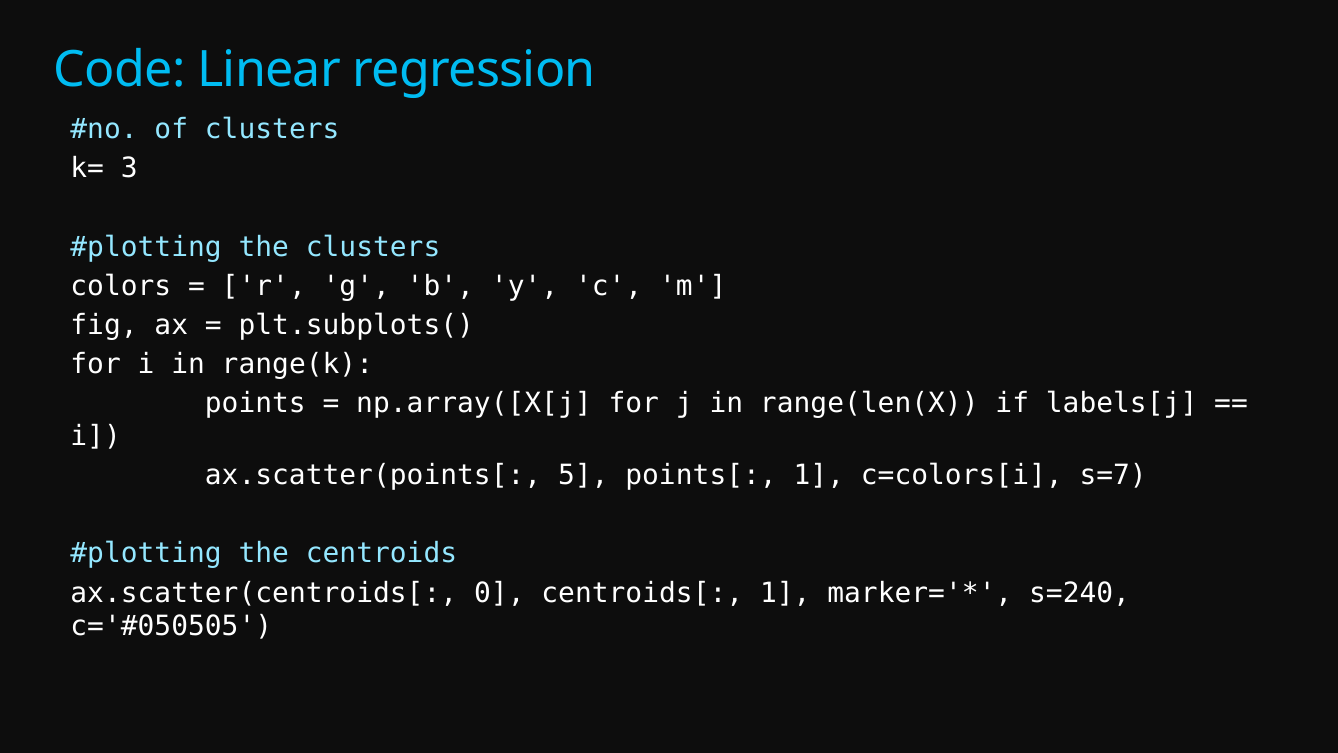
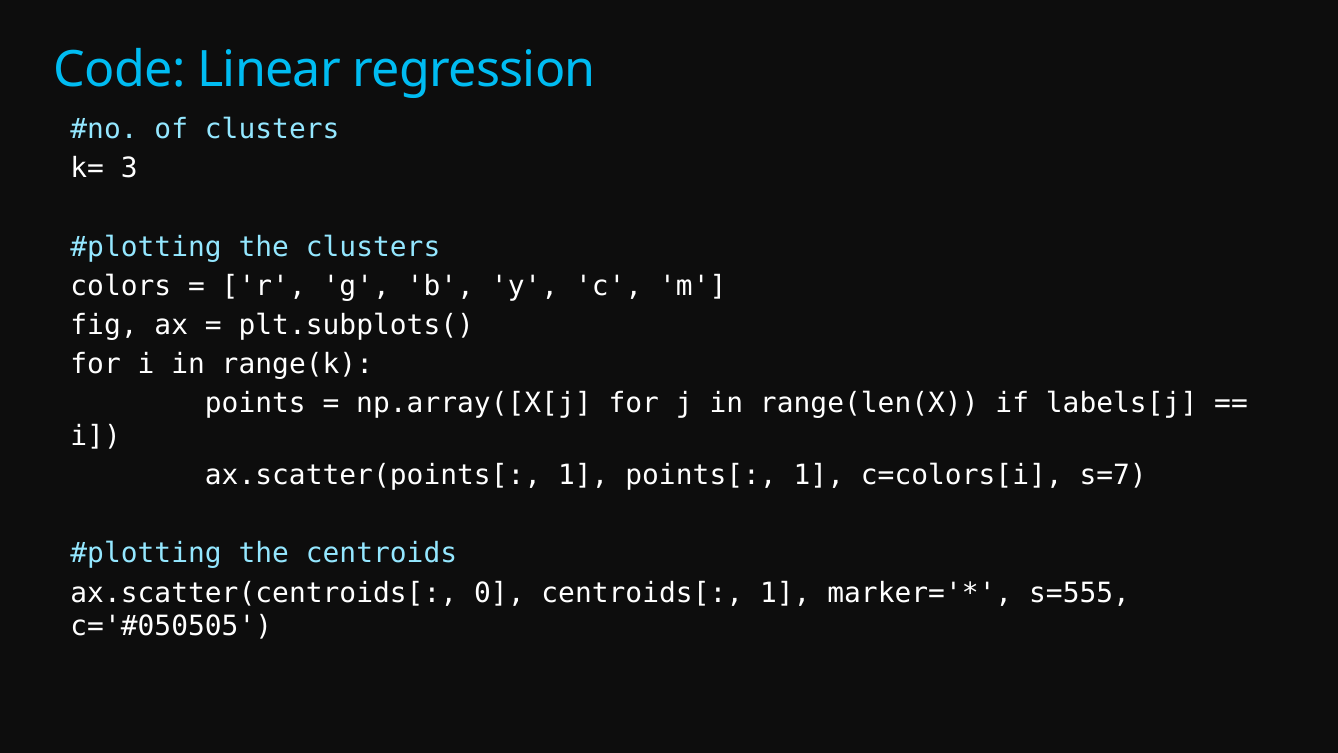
ax.scatter(points[ 5: 5 -> 1 (583, 475)
s=240: s=240 -> s=555 (1080, 592)
